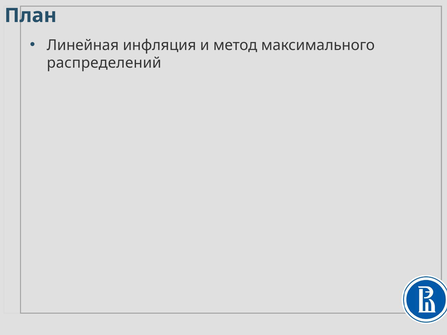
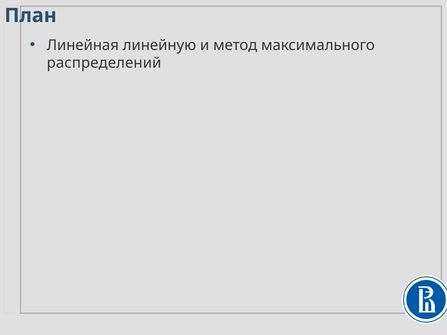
инфляция: инфляция -> линейную (159, 45)
